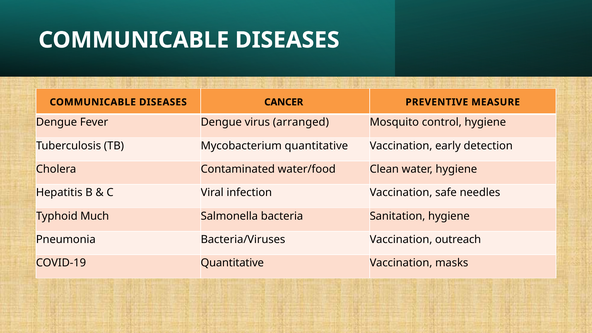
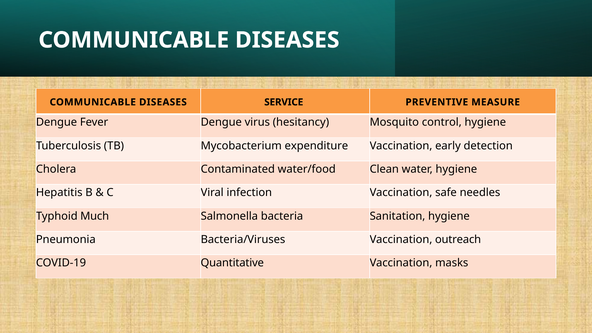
CANCER: CANCER -> SERVICE (284, 102)
arranged: arranged -> hesitancy (301, 122)
Mycobacterium quantitative: quantitative -> expenditure (316, 146)
